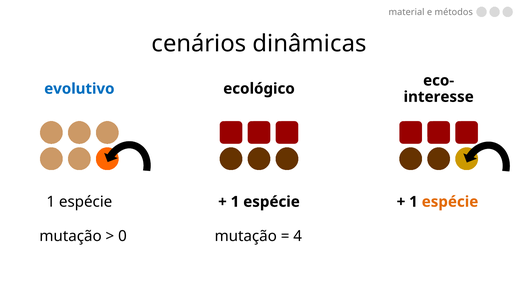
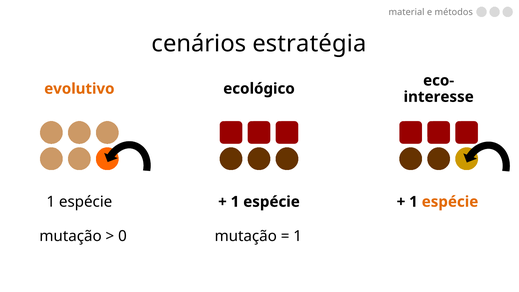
dinâmicas: dinâmicas -> estratégia (309, 44)
evolutivo colour: blue -> orange (79, 89)
4: 4 -> 1 (298, 236)
